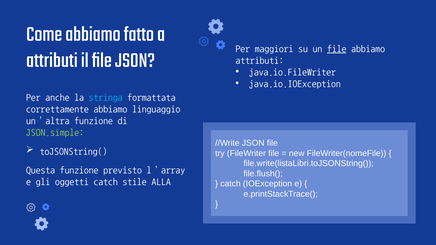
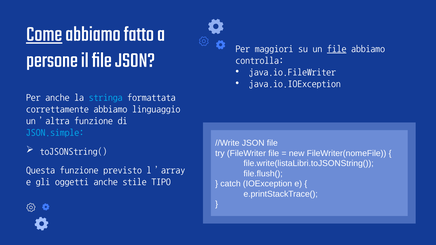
Come underline: none -> present (44, 34)
attributi: attributi -> persone (52, 60)
attributi: attributi -> controlla (260, 60)
JSON.simple colour: light green -> light blue (55, 132)
oggetti catch: catch -> anche (106, 182)
ALLA: ALLA -> TIPO (161, 182)
